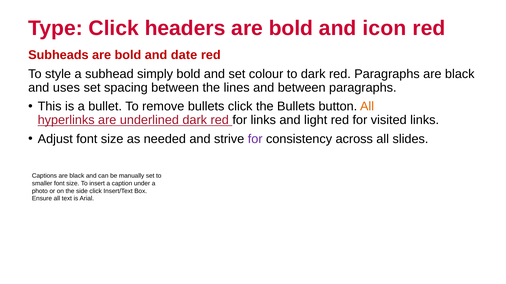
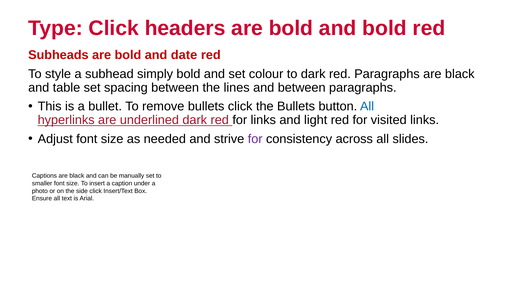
and icon: icon -> bold (384, 28)
uses: uses -> table (67, 88)
All colour: orange -> blue (367, 107)
